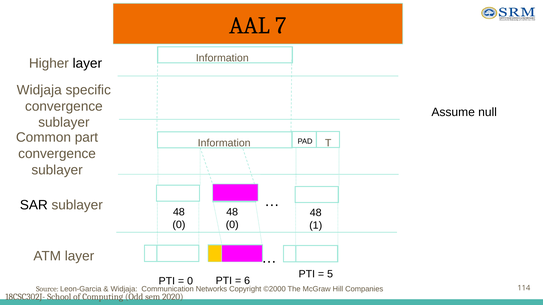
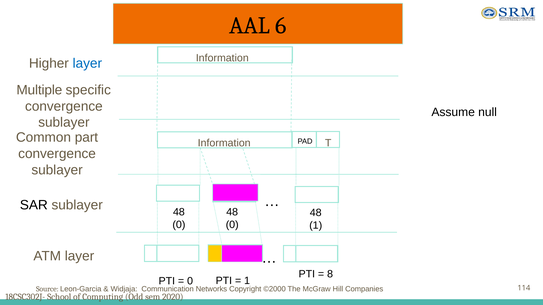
7: 7 -> 6 (281, 25)
layer colour: black -> blue (87, 63)
Widjaja: Widjaja -> Multiple (39, 90)
5: 5 -> 8 (330, 274)
6: 6 -> 1 (247, 281)
